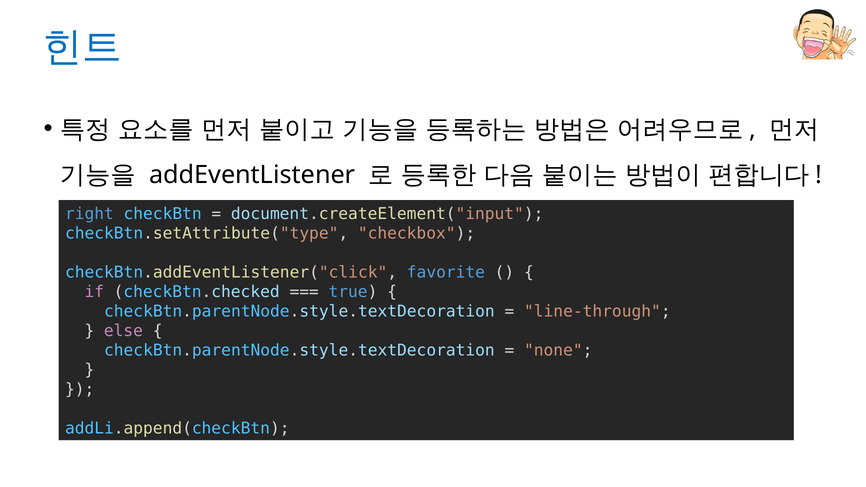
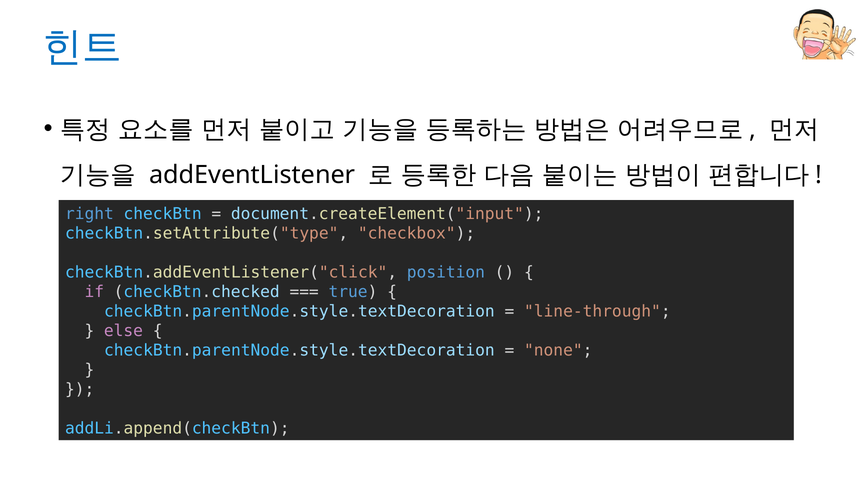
favorite: favorite -> position (446, 273)
